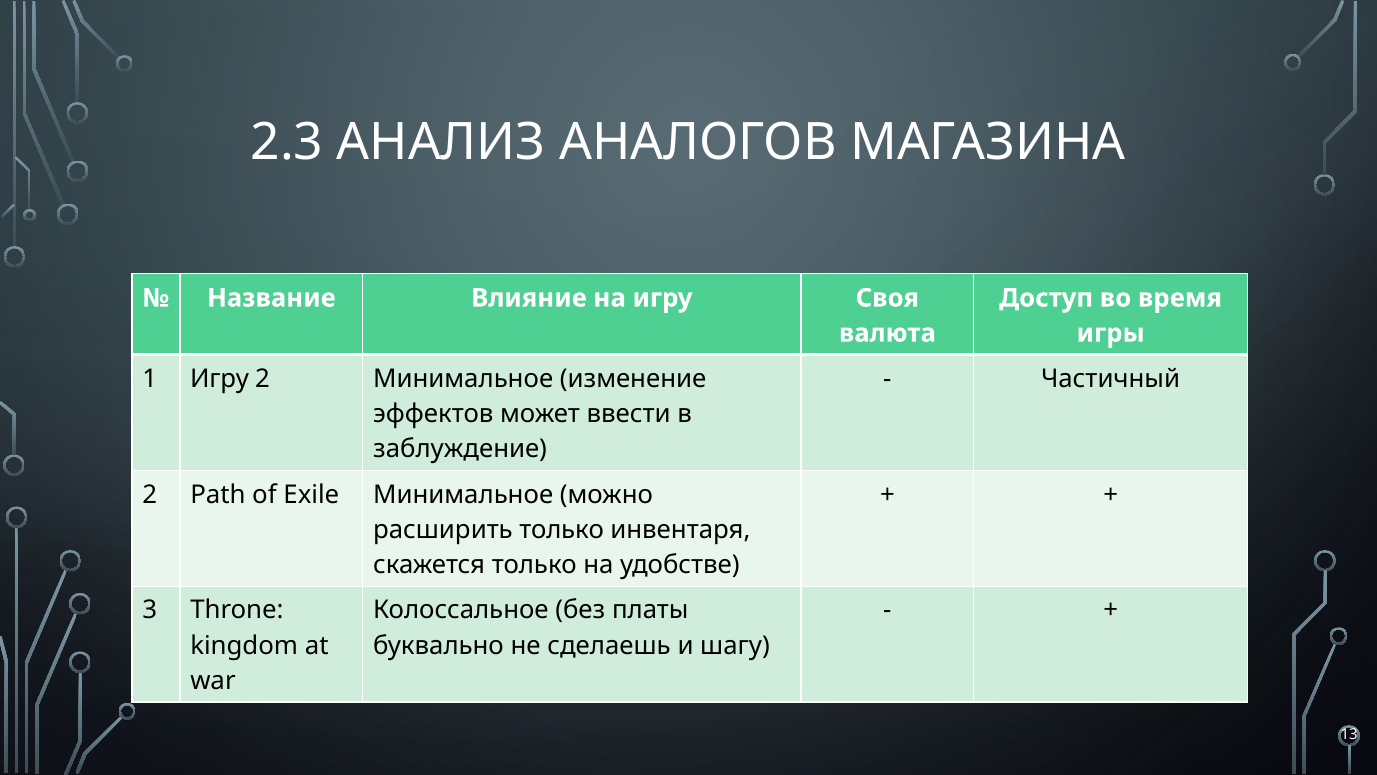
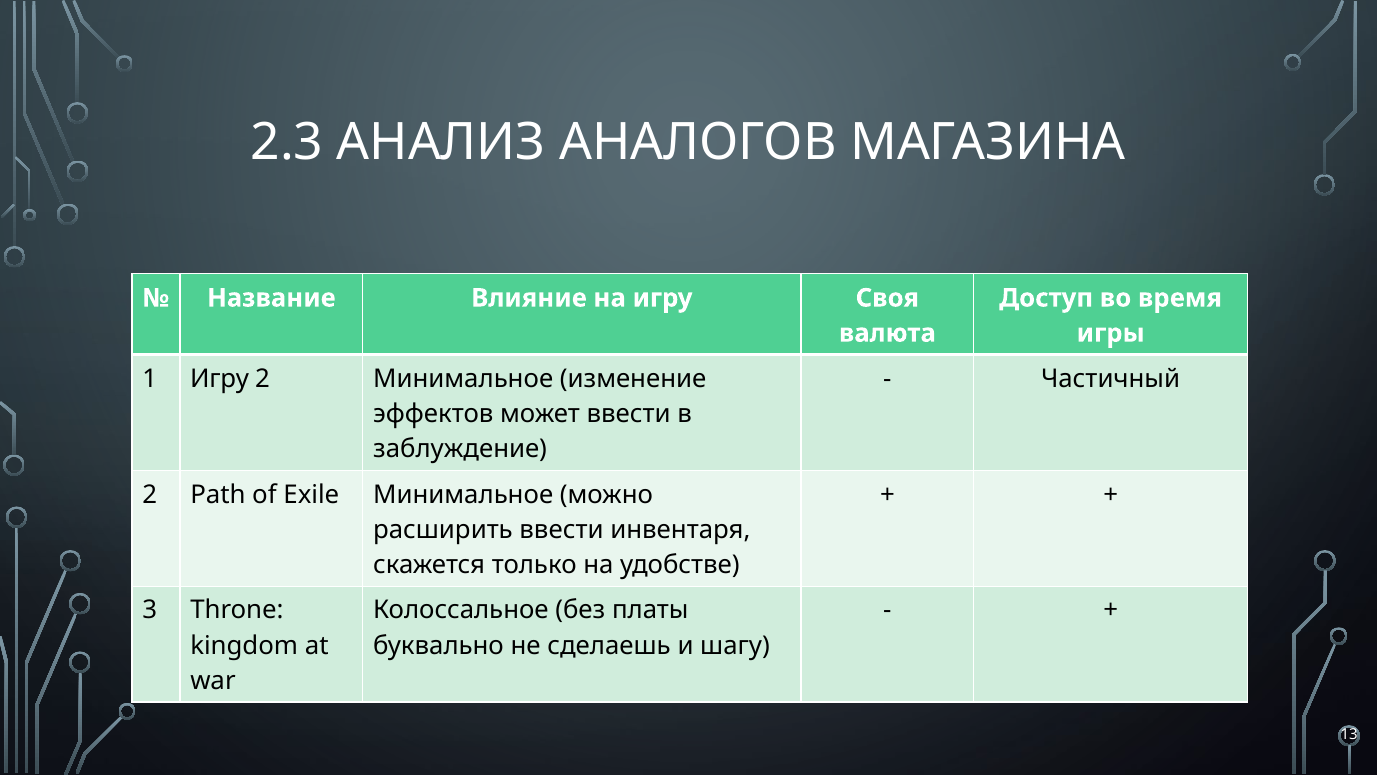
расширить только: только -> ввести (562, 529)
